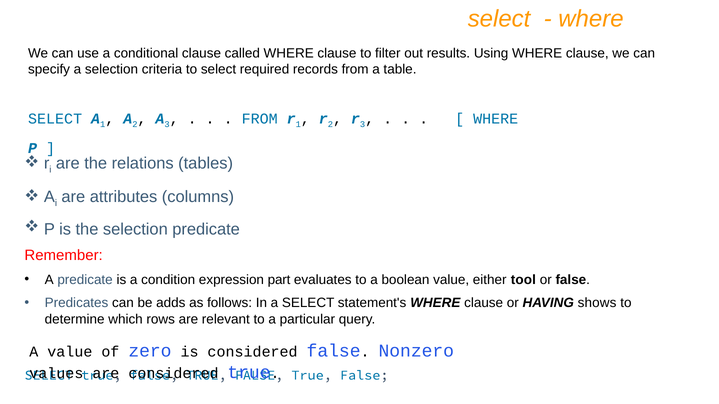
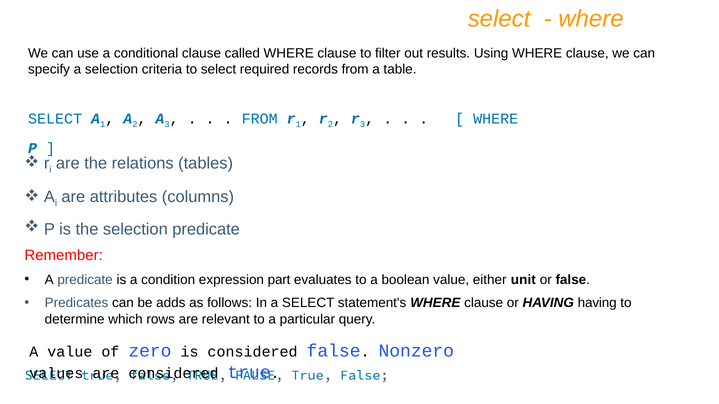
tool: tool -> unit (523, 280)
HAVING shows: shows -> having (597, 303)
